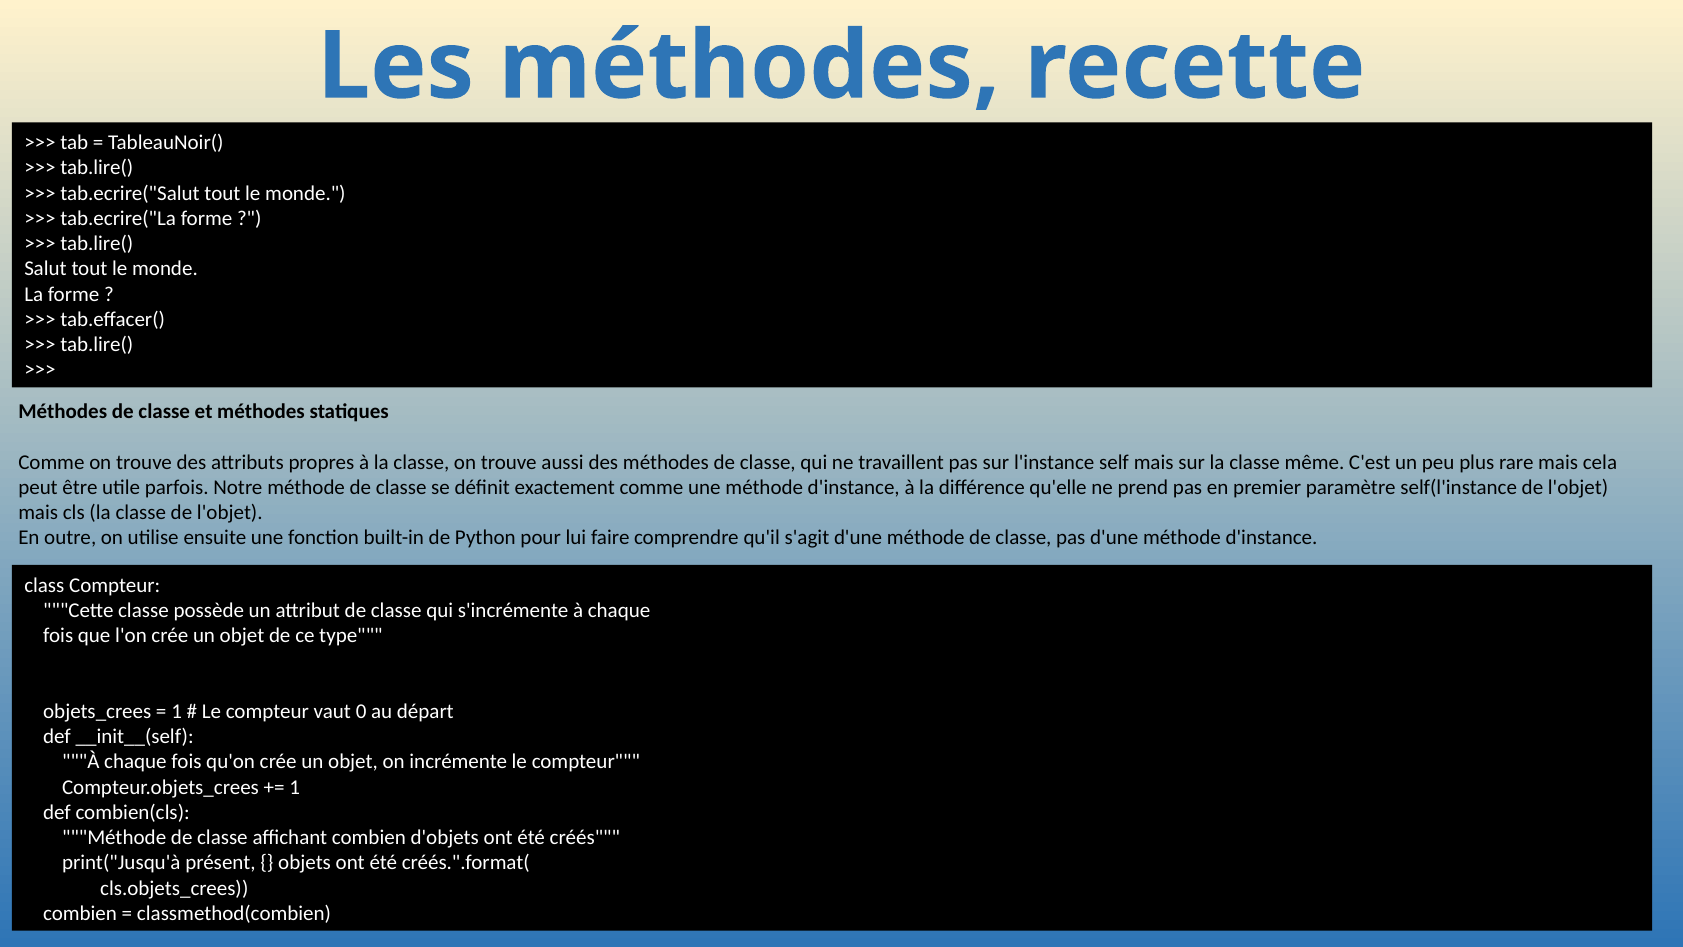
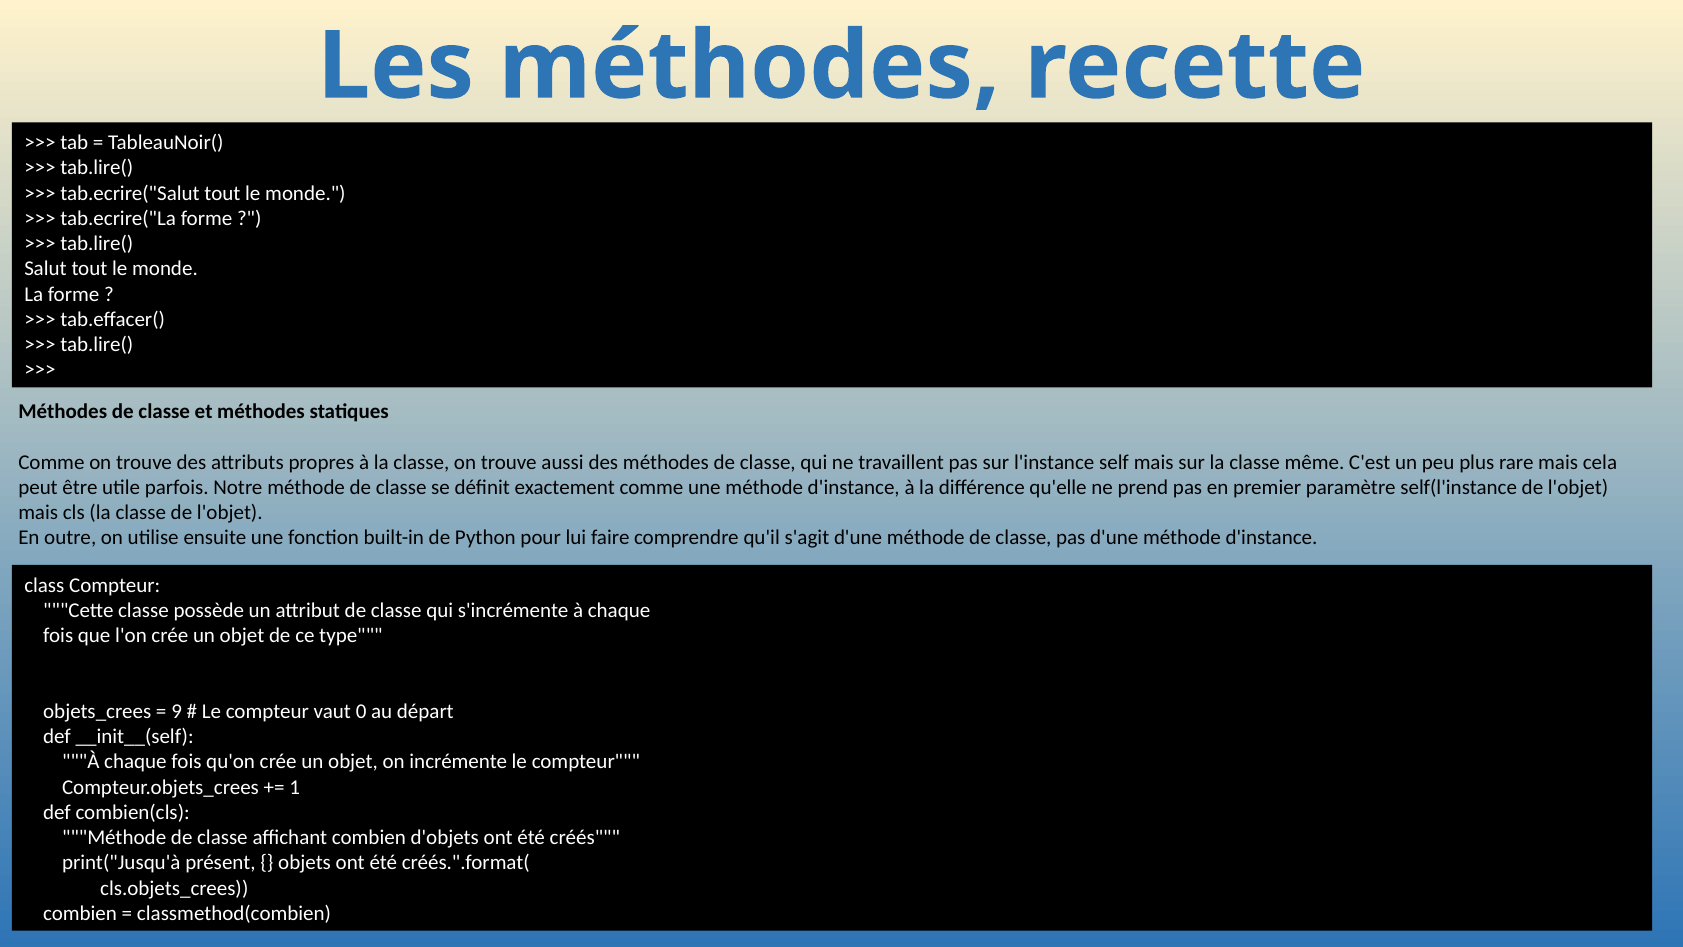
1: 1 -> 9 (177, 711)
